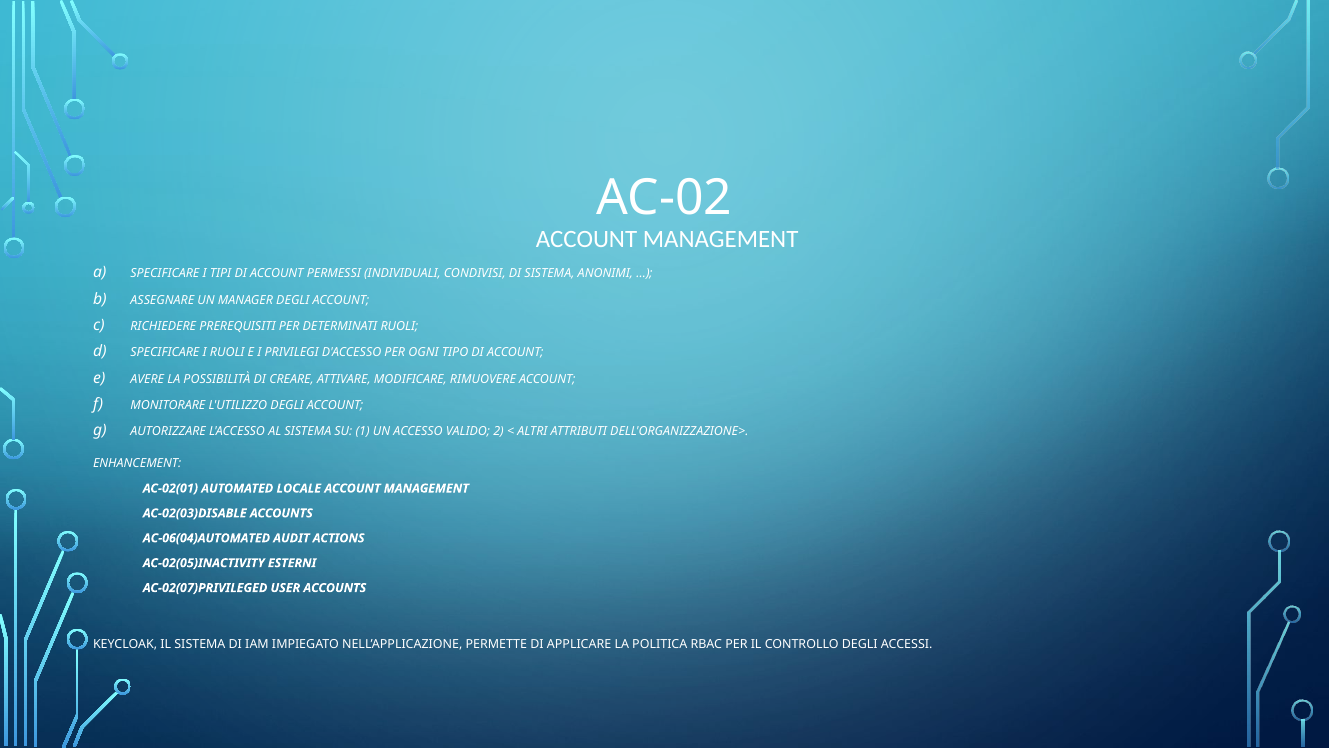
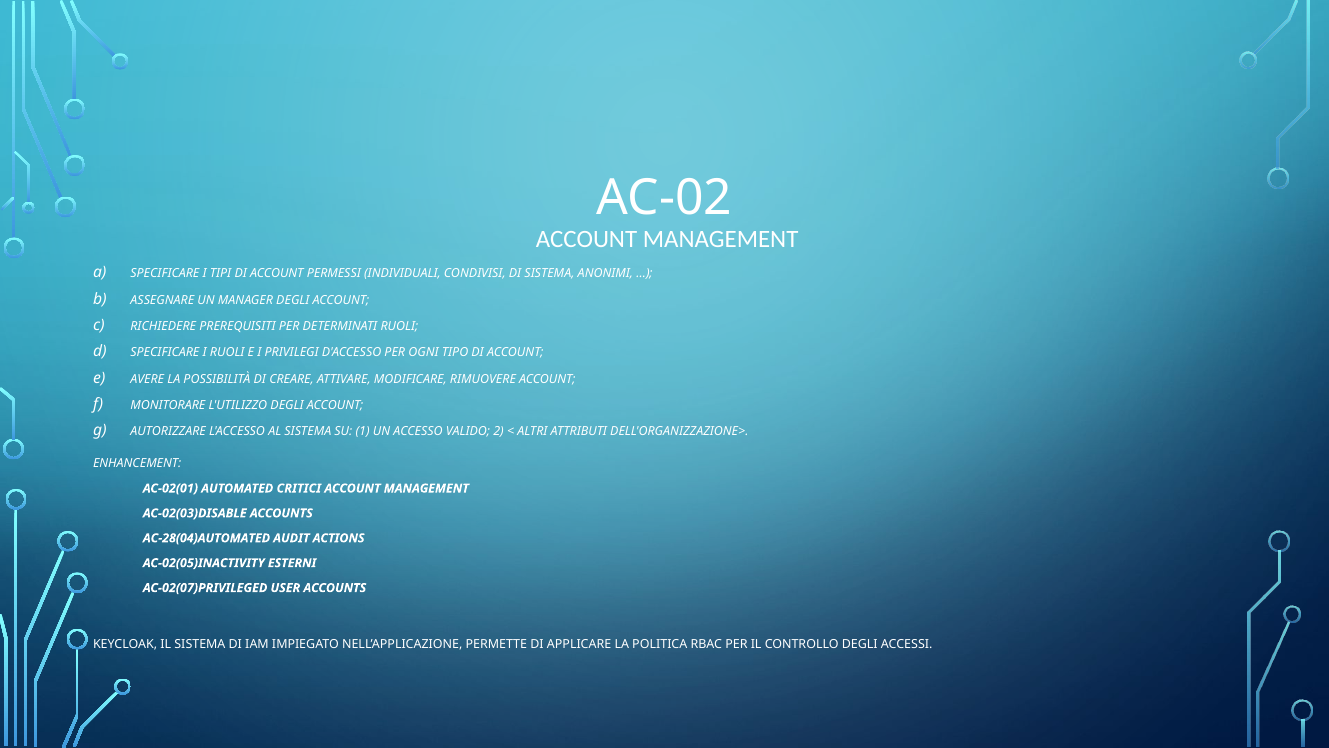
LOCALE: LOCALE -> CRITICI (299, 488)
AC-06(04)AUTOMATED: AC-06(04)AUTOMATED -> AC-28(04)AUTOMATED (207, 538)
